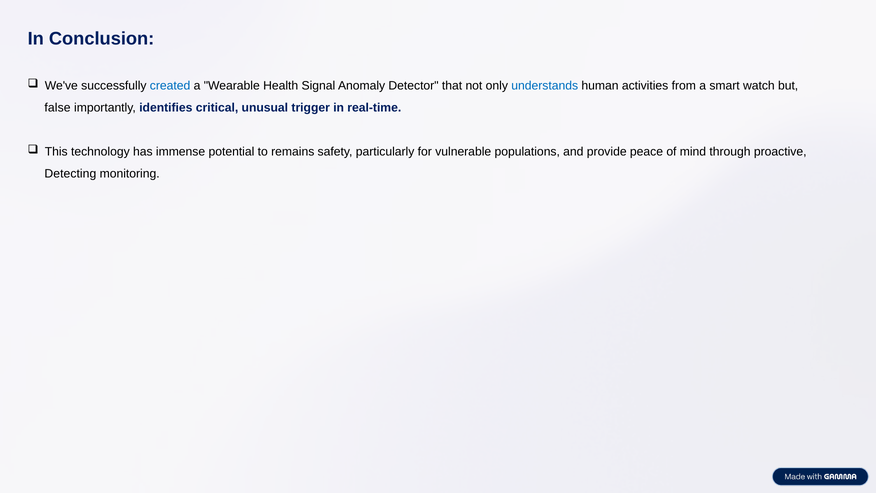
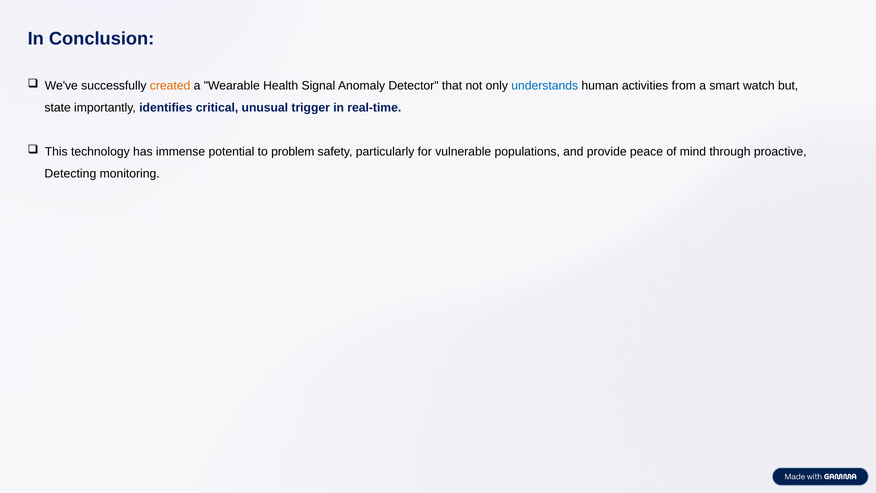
created colour: blue -> orange (170, 86)
false: false -> state (58, 108)
remains: remains -> problem (293, 152)
